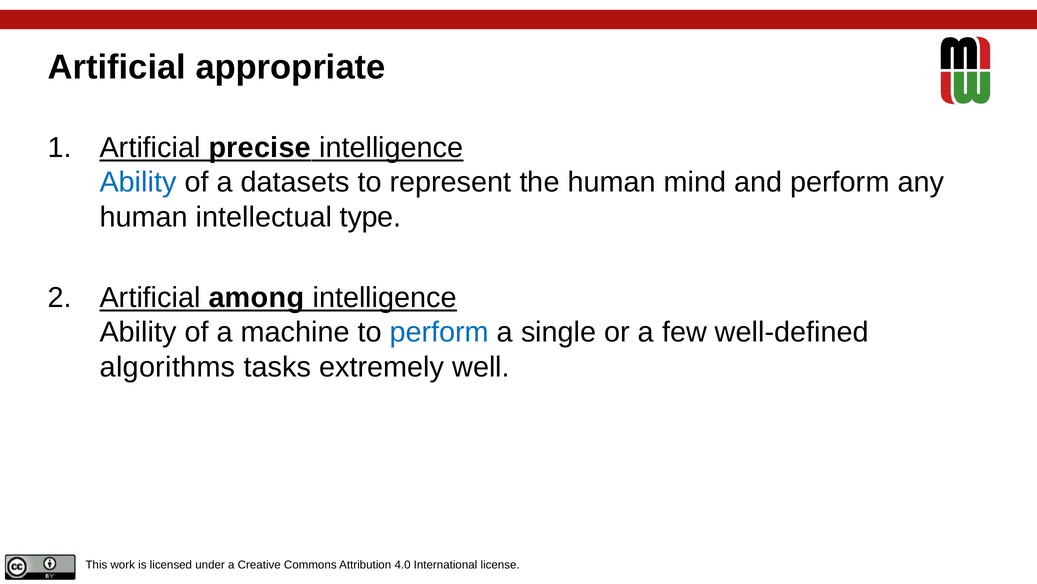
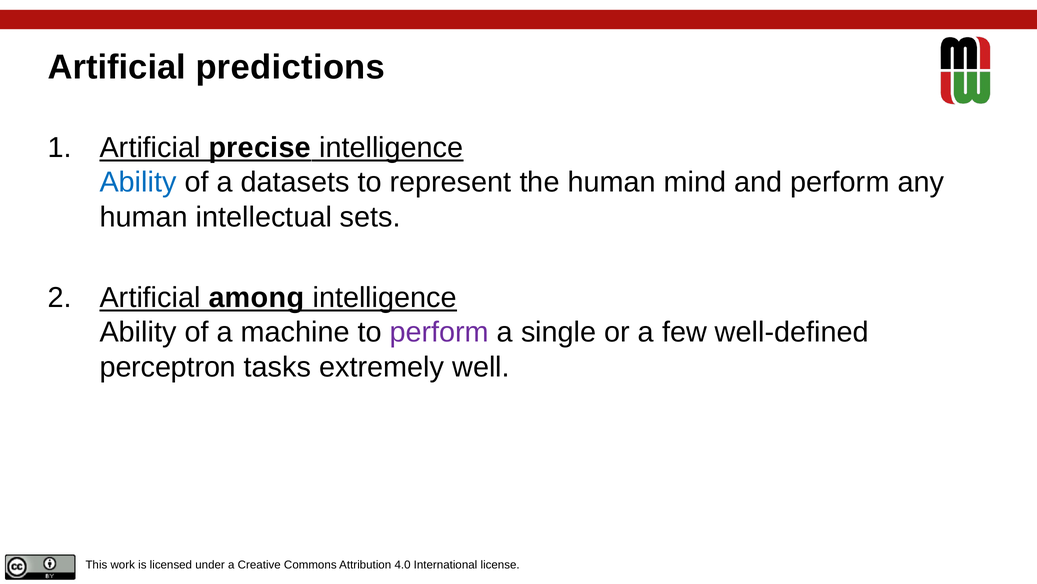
appropriate: appropriate -> predictions (290, 67)
type: type -> sets (370, 217)
perform colour: blue -> purple (439, 332)
algorithms: algorithms -> perceptron (168, 367)
